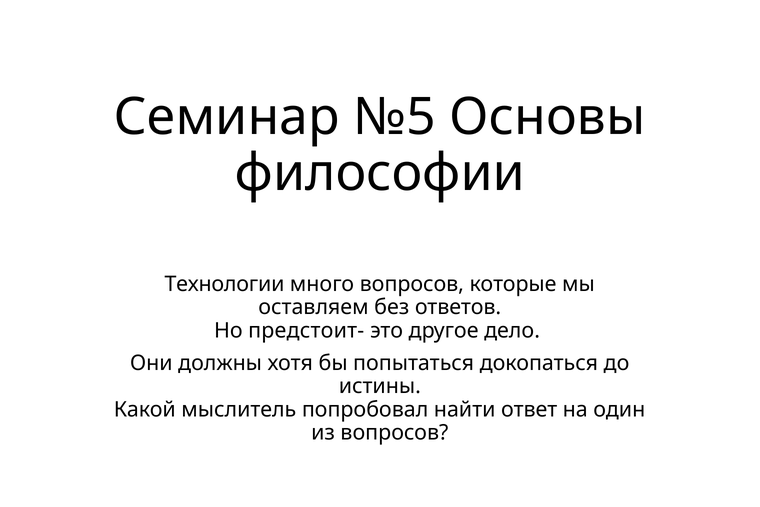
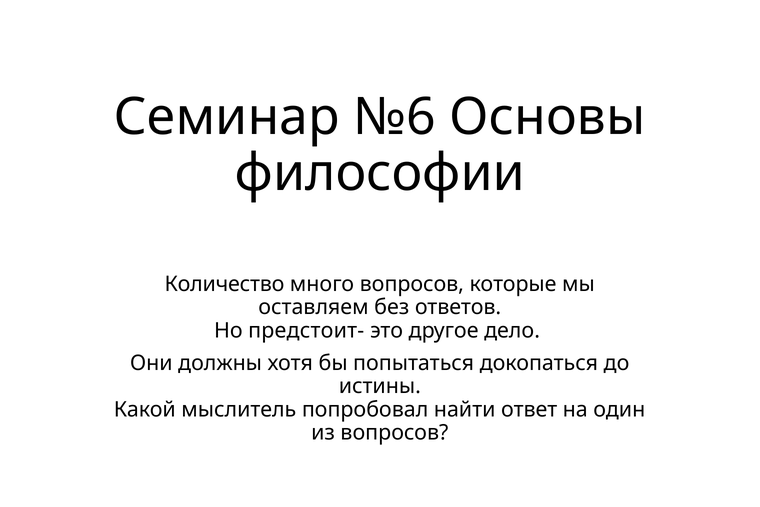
№5: №5 -> №6 (395, 117)
Технологии: Технологии -> Количество (224, 284)
